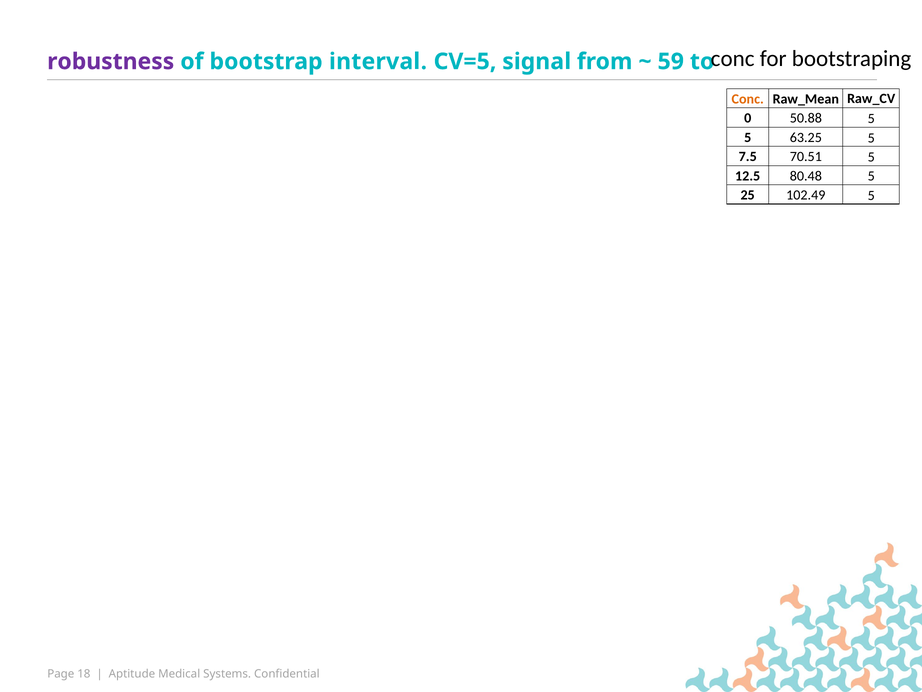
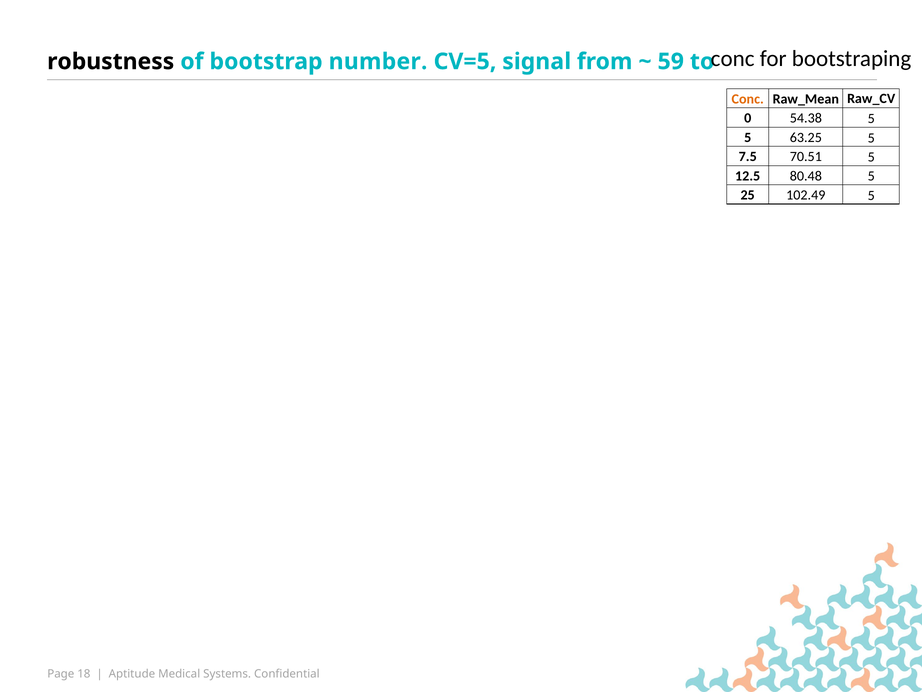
robustness colour: purple -> black (111, 62)
interval: interval -> number (378, 62)
50.88: 50.88 -> 54.38 (806, 118)
